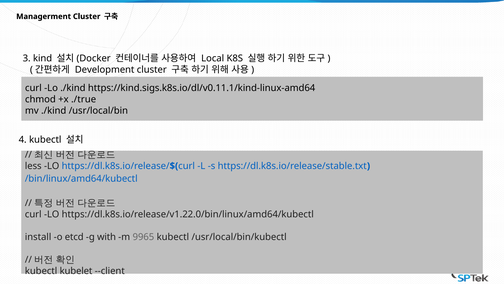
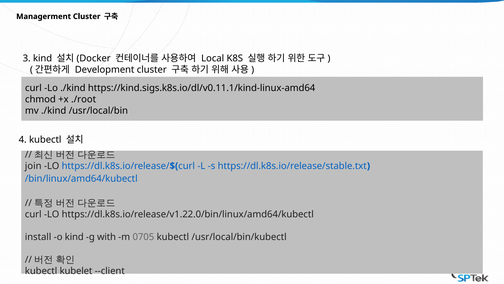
./true: ./true -> ./root (84, 99)
less: less -> join (33, 166)
o etcd: etcd -> kind (74, 237)
9965: 9965 -> 0705 (143, 237)
